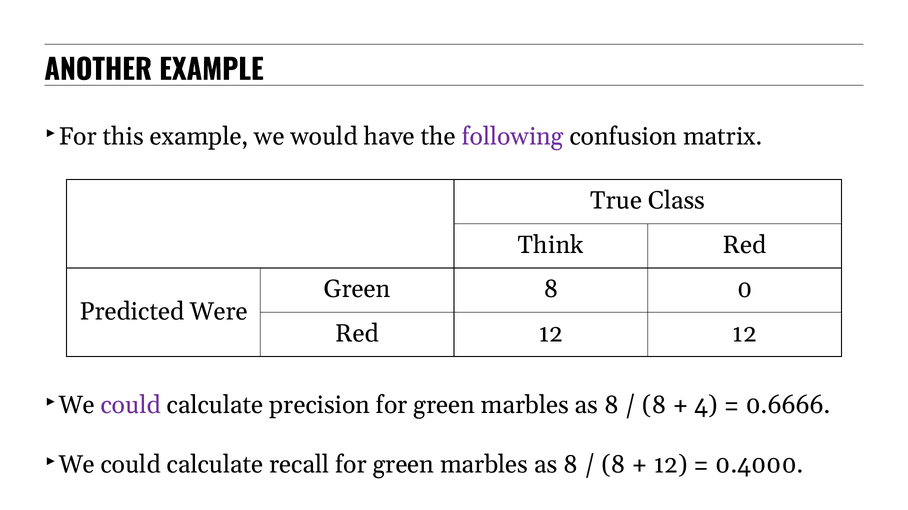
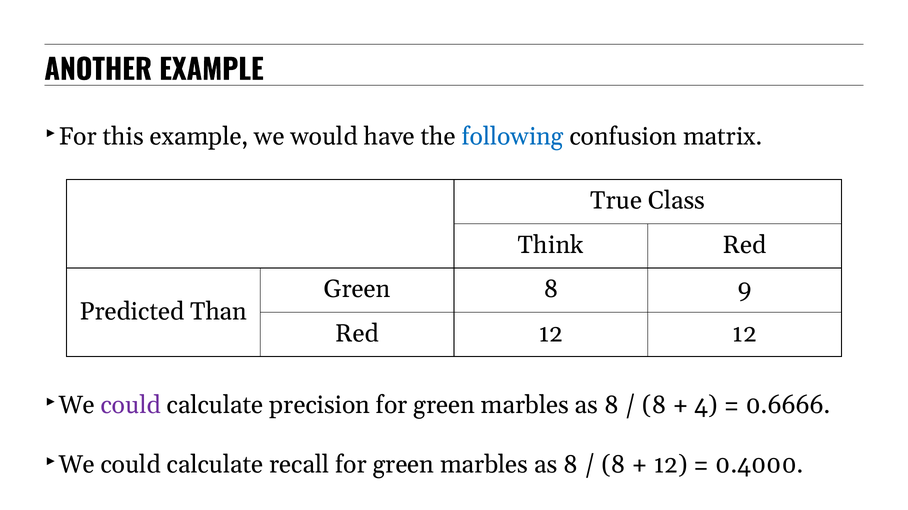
following colour: purple -> blue (513, 137)
0: 0 -> 9 (745, 289)
Were: Were -> Than (219, 311)
